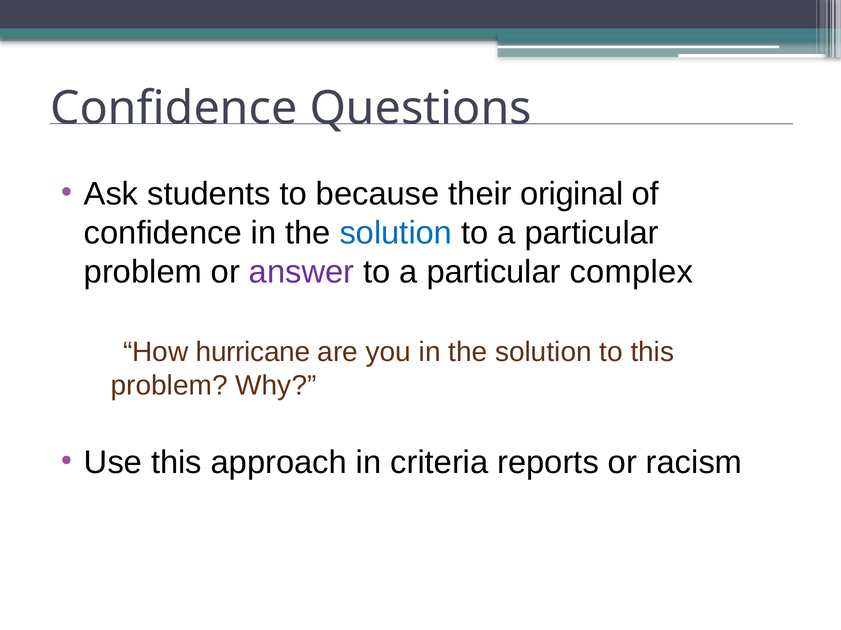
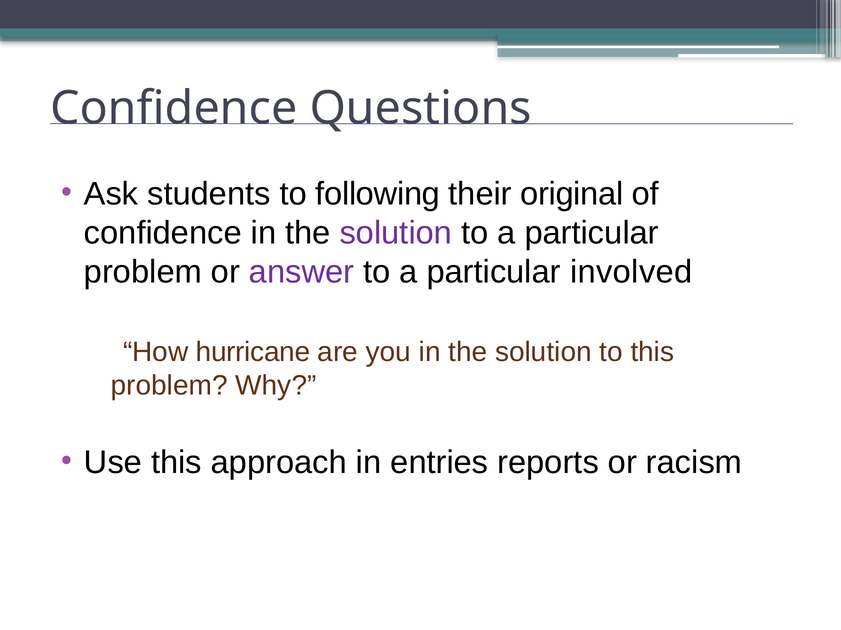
because: because -> following (378, 194)
solution colour: blue -> purple (396, 233)
complex: complex -> involved (631, 273)
criteria: criteria -> entries (439, 463)
